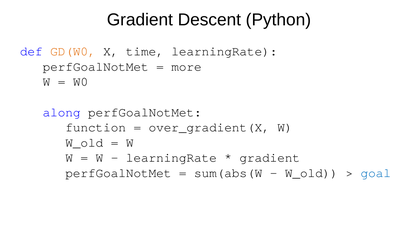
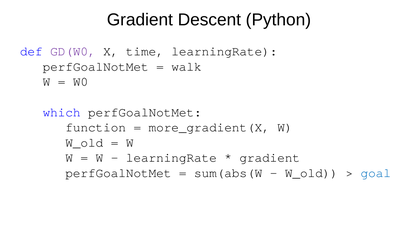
GD(W0 colour: orange -> purple (73, 51)
more: more -> walk (186, 67)
along: along -> which (62, 112)
over_gradient(X: over_gradient(X -> more_gradient(X (209, 127)
